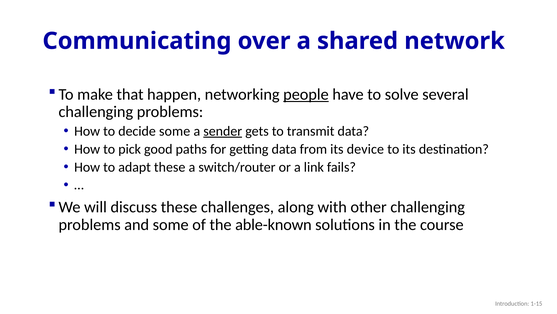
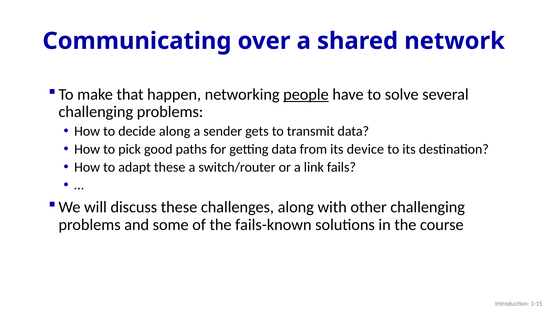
decide some: some -> along (175, 131)
sender underline: present -> none (223, 131)
able-known: able-known -> fails-known (273, 224)
